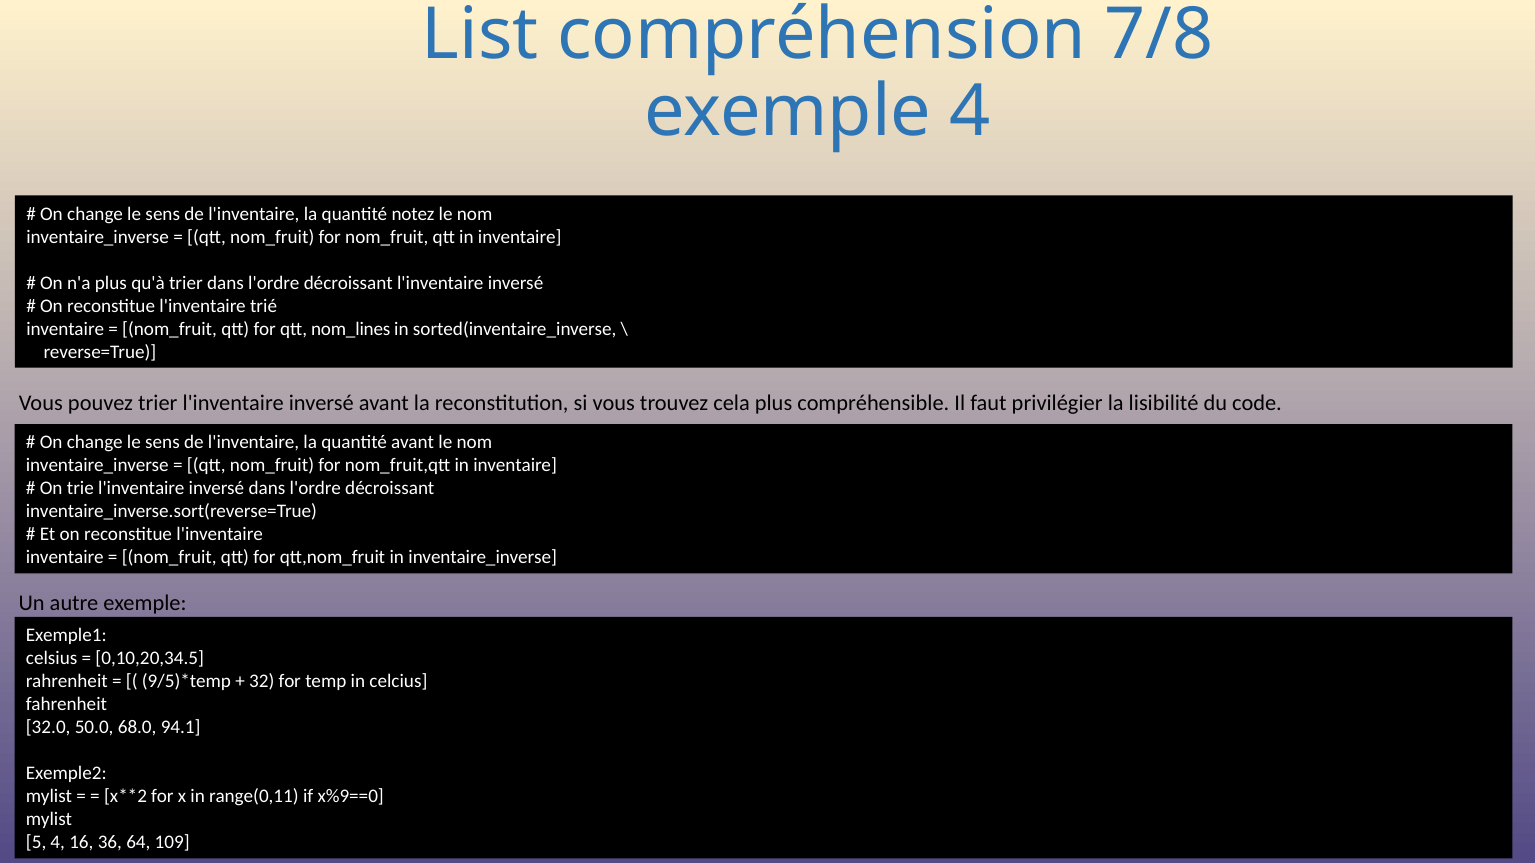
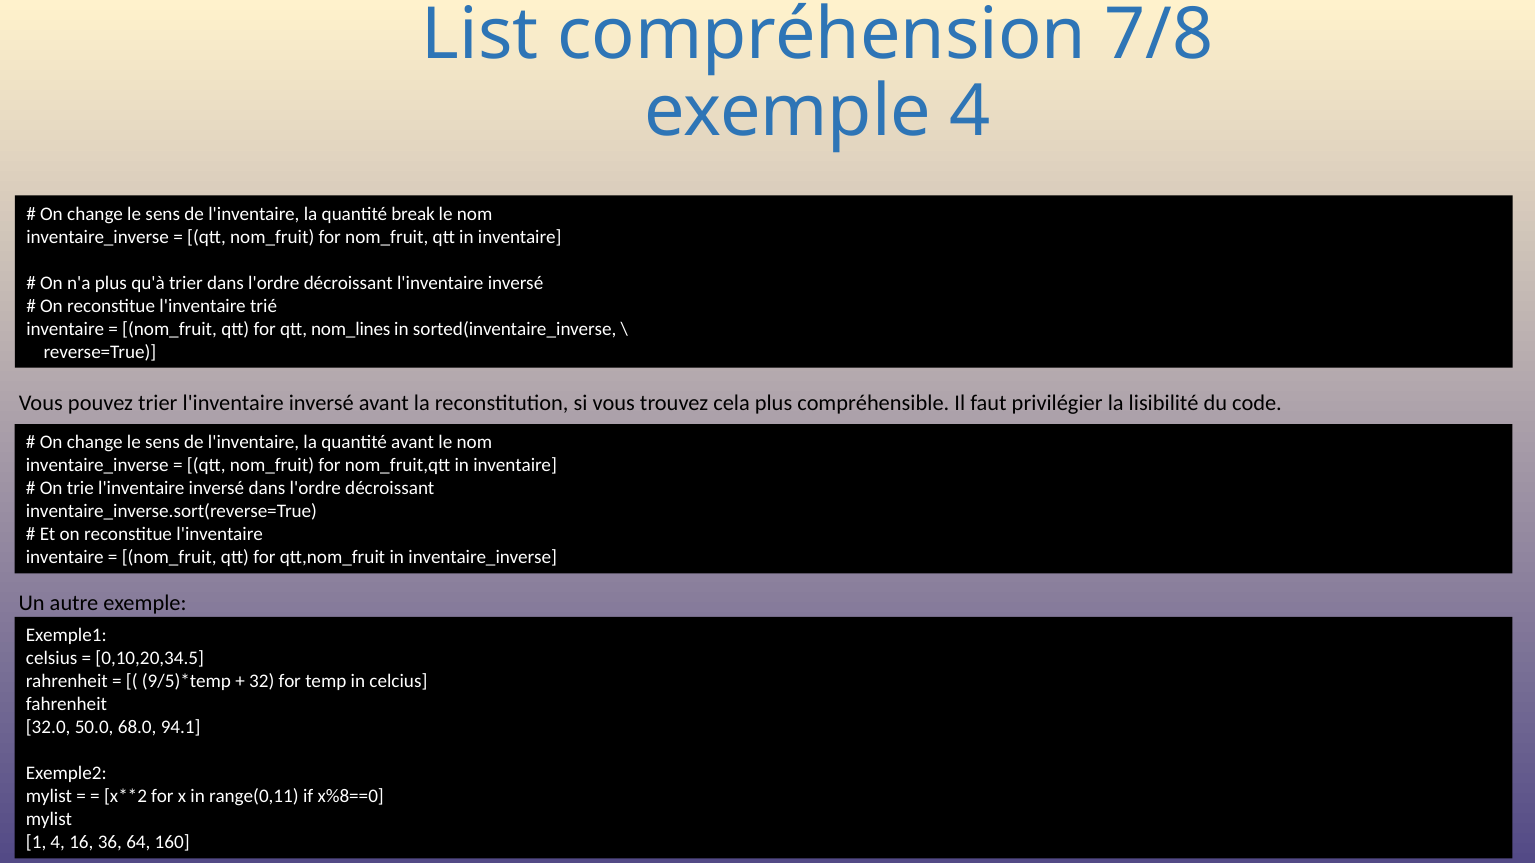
notez: notez -> break (413, 214)
x%9==0: x%9==0 -> x%8==0 (351, 797)
5: 5 -> 1 (36, 843)
109: 109 -> 160 (172, 843)
